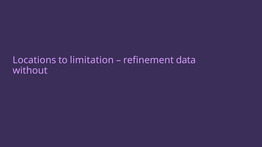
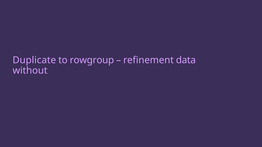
Locations: Locations -> Duplicate (34, 60)
limitation: limitation -> rowgroup (92, 60)
